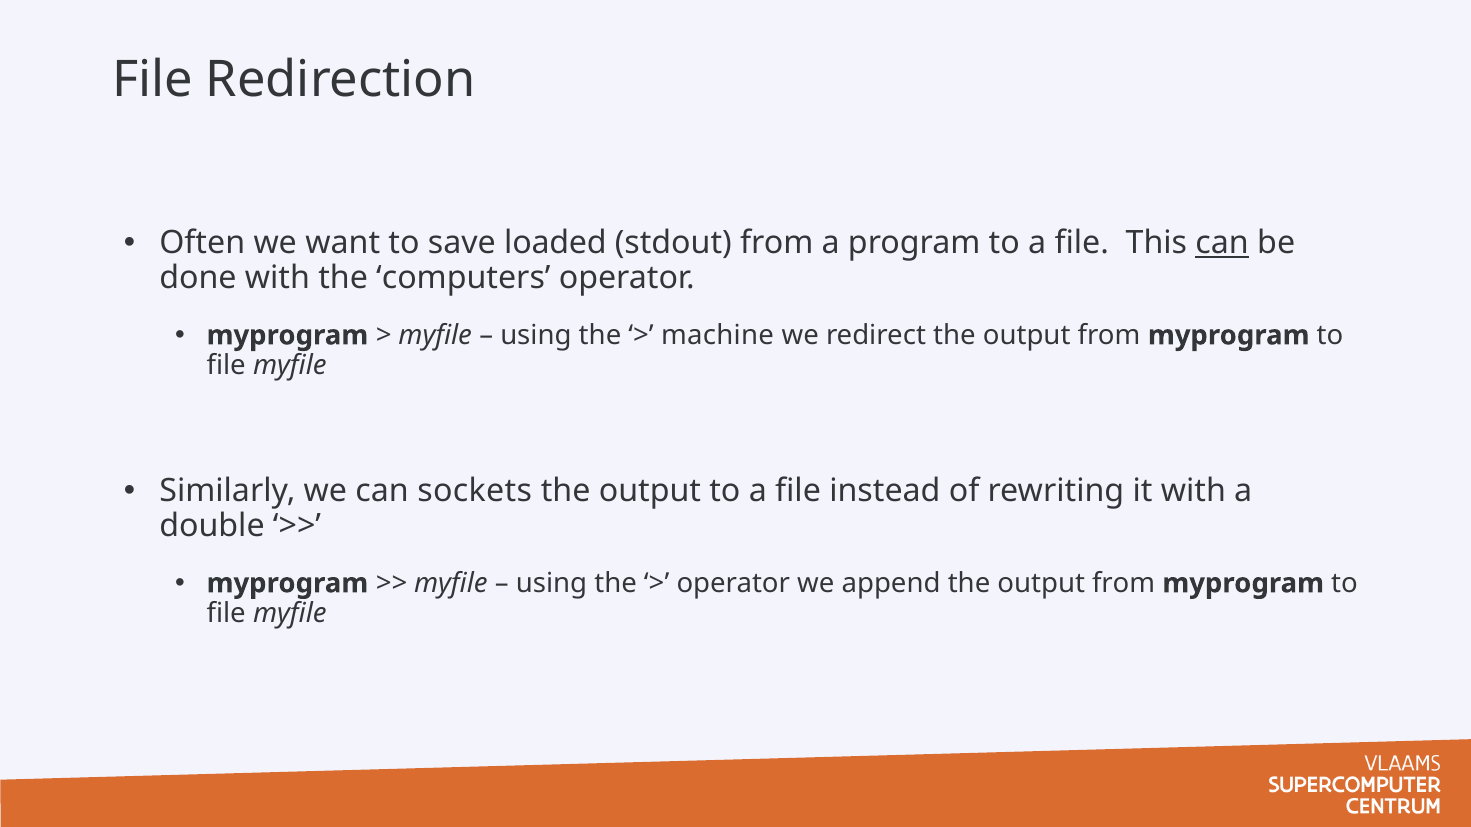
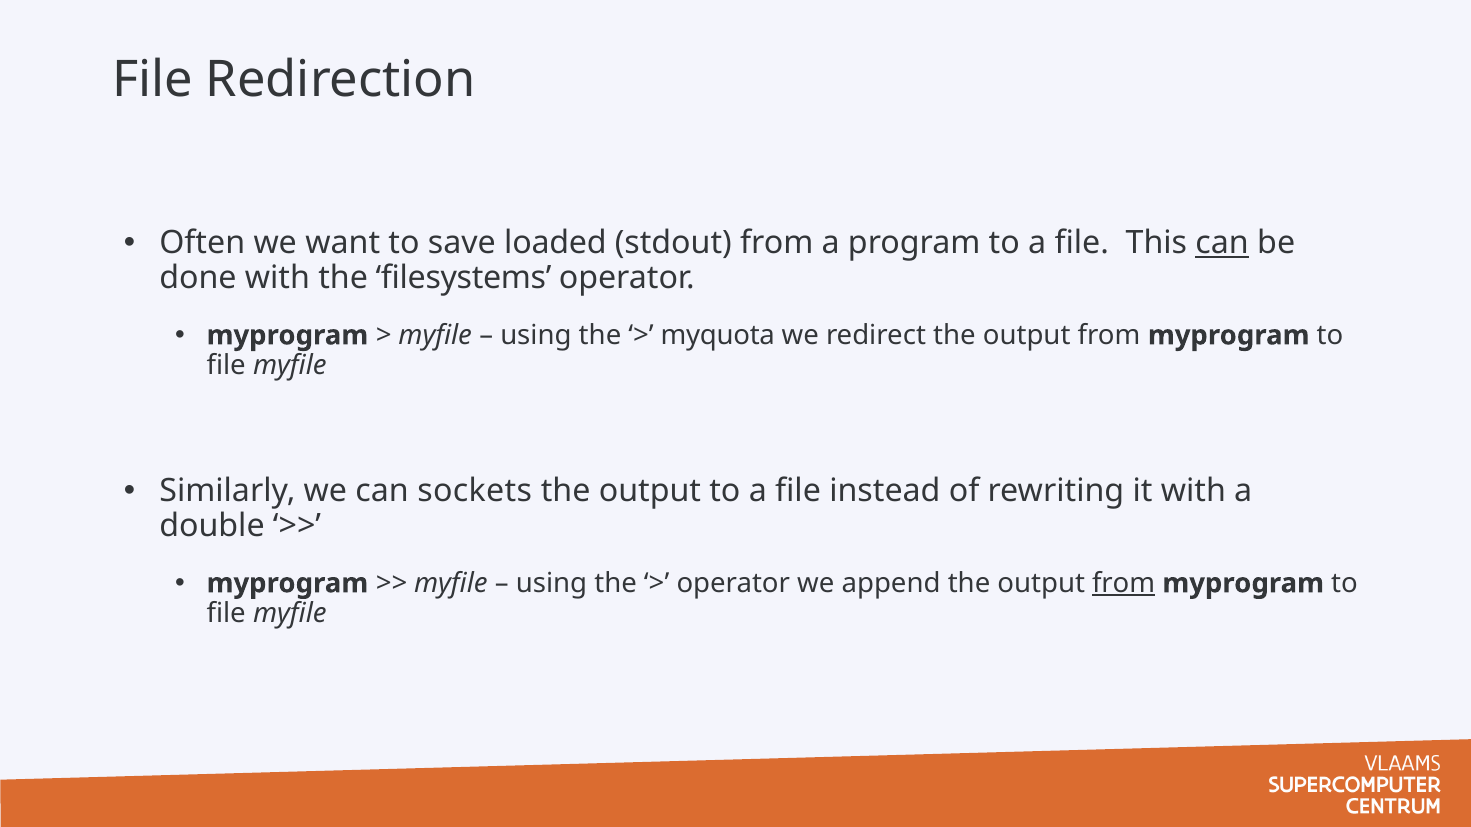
computers: computers -> filesystems (464, 278)
machine: machine -> myquota (718, 336)
from underline: none -> present (1124, 584)
